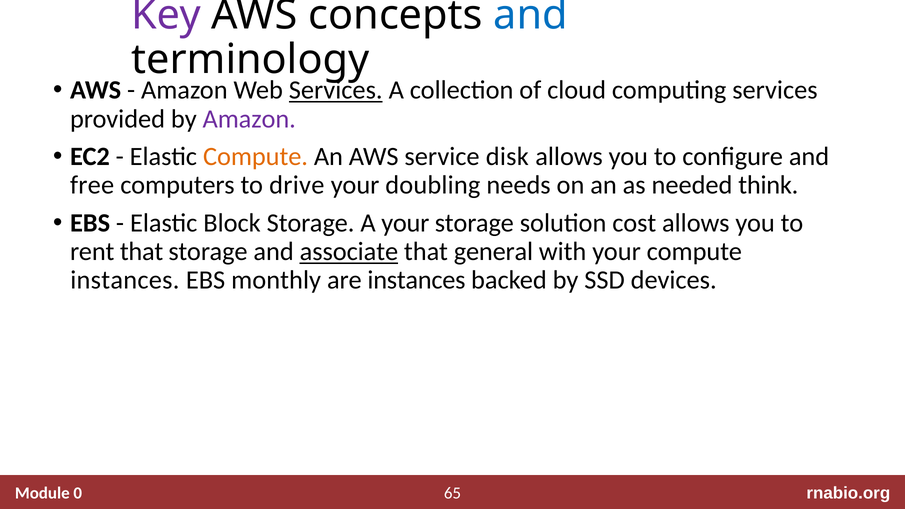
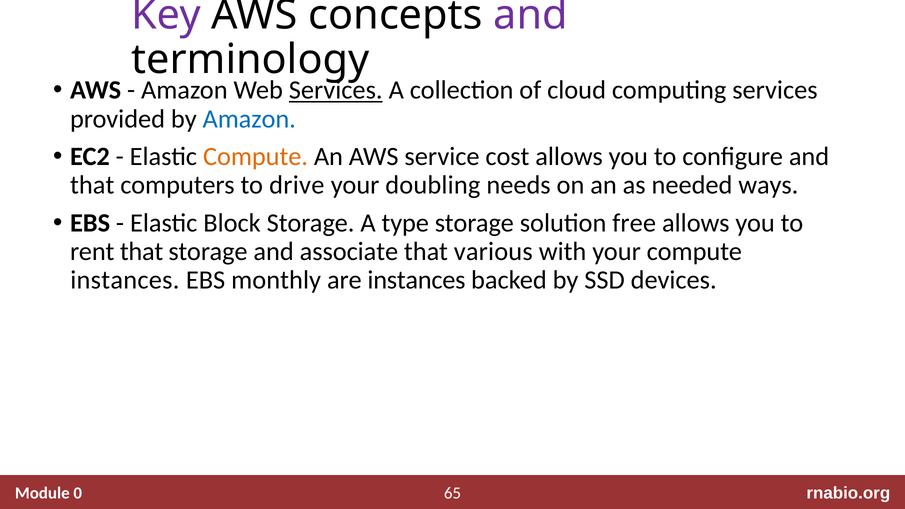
and colour: blue -> purple (531, 15)
Amazon colour: purple -> blue (249, 119)
disk: disk -> cost (507, 157)
free: free -> that (92, 185)
think: think -> ways (768, 185)
A your: your -> type (405, 223)
cost: cost -> free (634, 223)
associate underline: present -> none (349, 252)
general: general -> various (493, 252)
